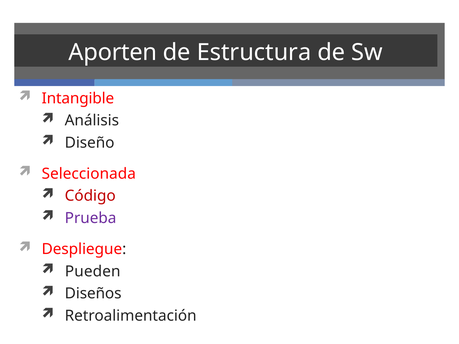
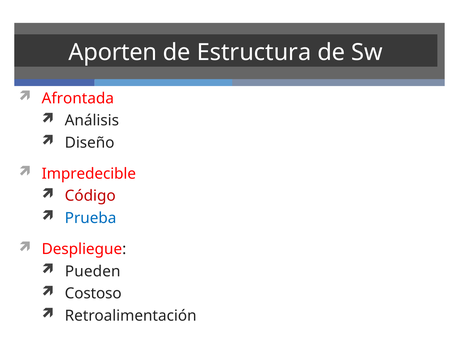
Intangible: Intangible -> Afrontada (78, 98)
Seleccionada: Seleccionada -> Impredecible (89, 174)
Prueba colour: purple -> blue (91, 218)
Diseños: Diseños -> Costoso (93, 294)
